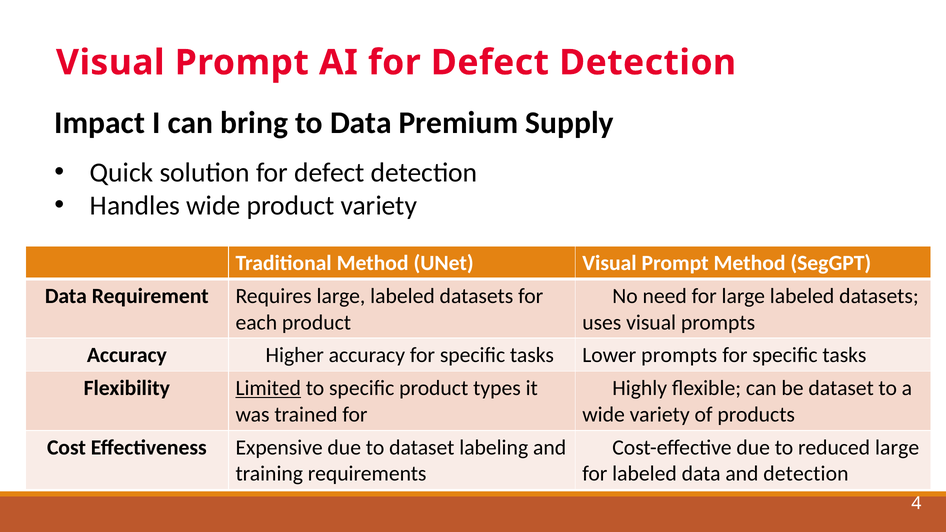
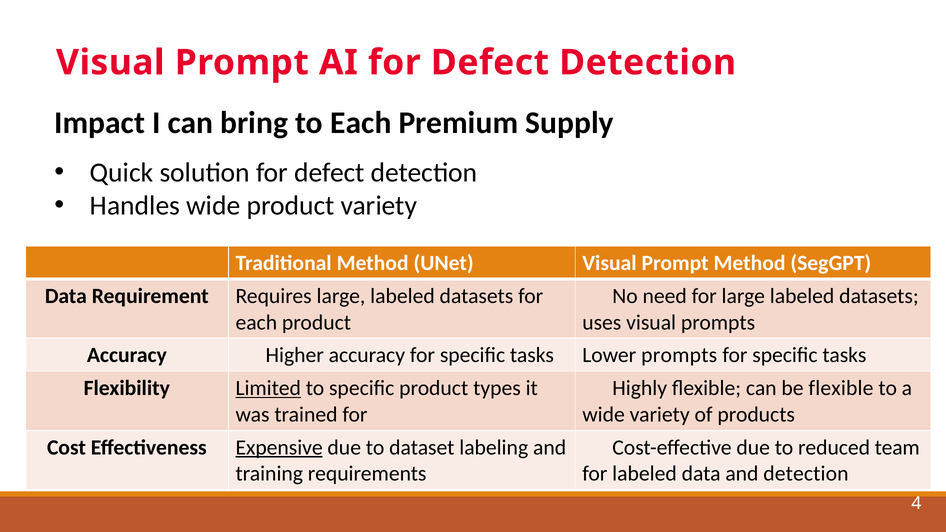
to Data: Data -> Each (361, 123)
be dataset: dataset -> flexible (841, 388)
Expensive underline: none -> present (279, 447)
reduced large: large -> team (897, 447)
